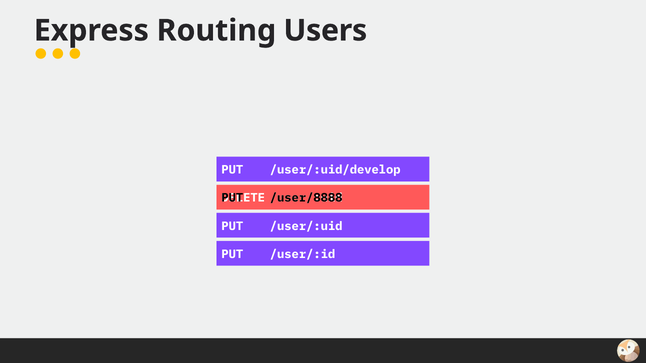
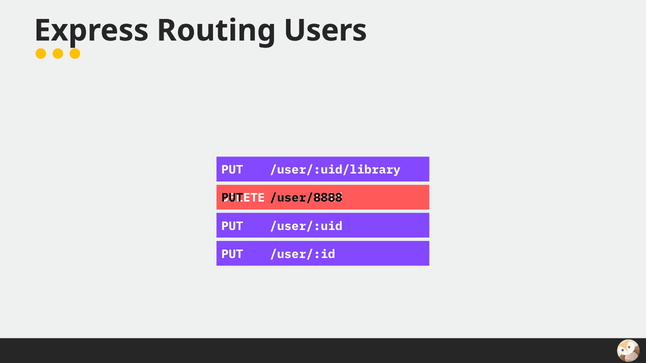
/user/:uid/develop: /user/:uid/develop -> /user/:uid/library (335, 170)
